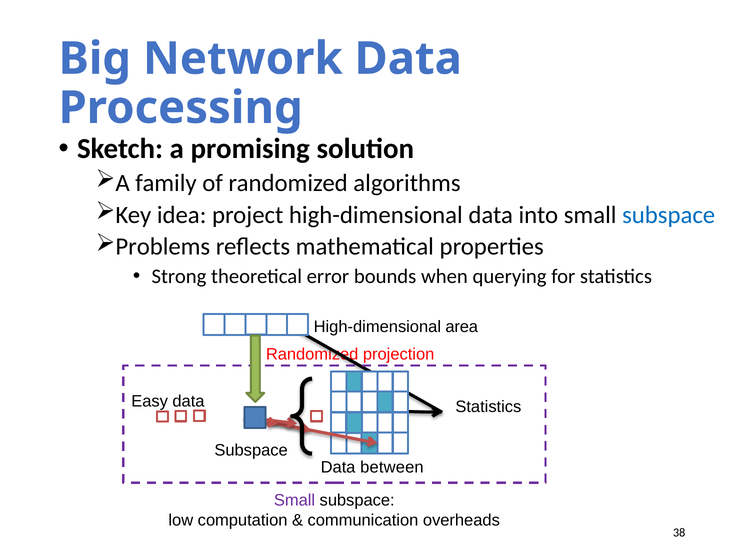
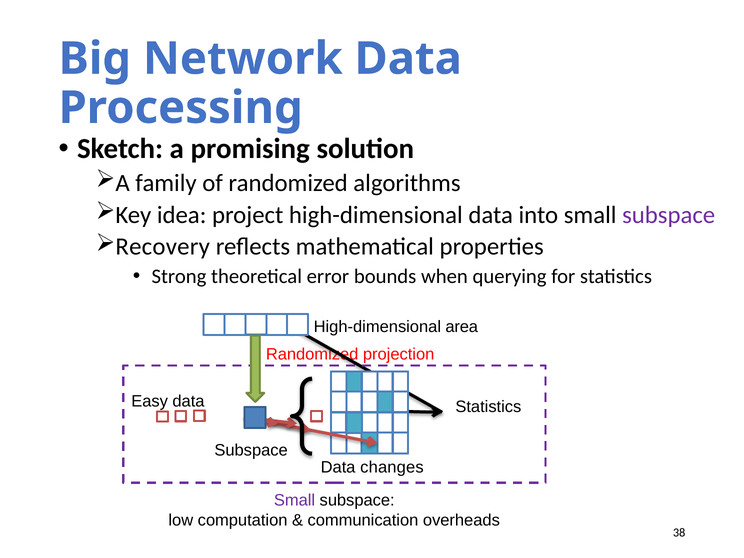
subspace colour: blue -> purple (669, 215)
Problems: Problems -> Recovery (163, 247)
between: between -> changes (392, 467)
